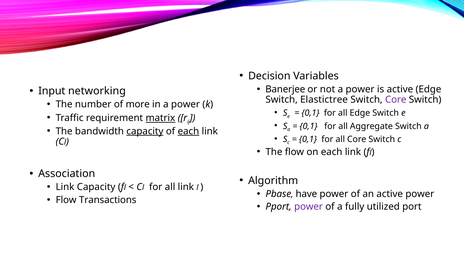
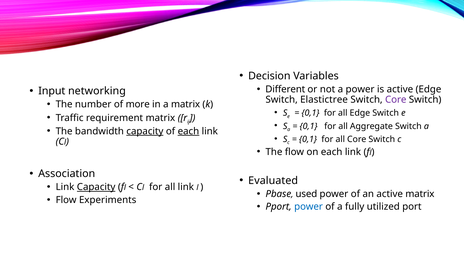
Banerjee: Banerjee -> Different (285, 89)
in a power: power -> matrix (186, 104)
matrix underline: present -> none (160, 118)
Algorithm: Algorithm -> Evaluated (273, 181)
Capacity underline: none -> present (96, 187)
have: have -> used (306, 194)
active power: power -> matrix (420, 194)
Transactions: Transactions -> Experiments (108, 200)
power colour: purple -> blue (309, 207)
